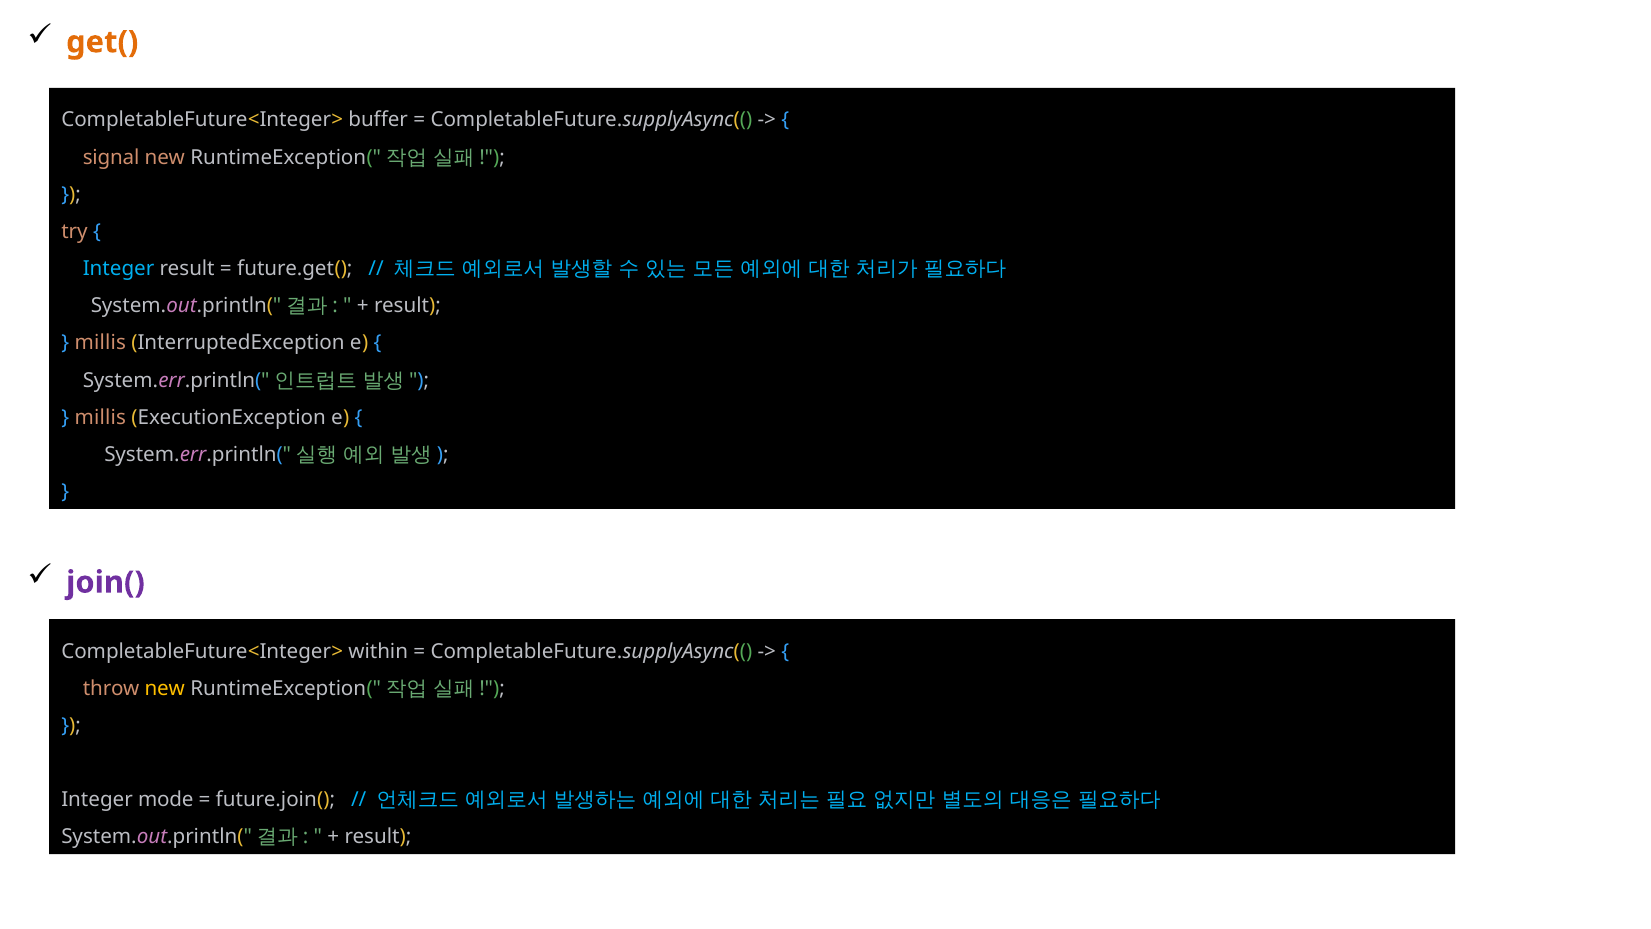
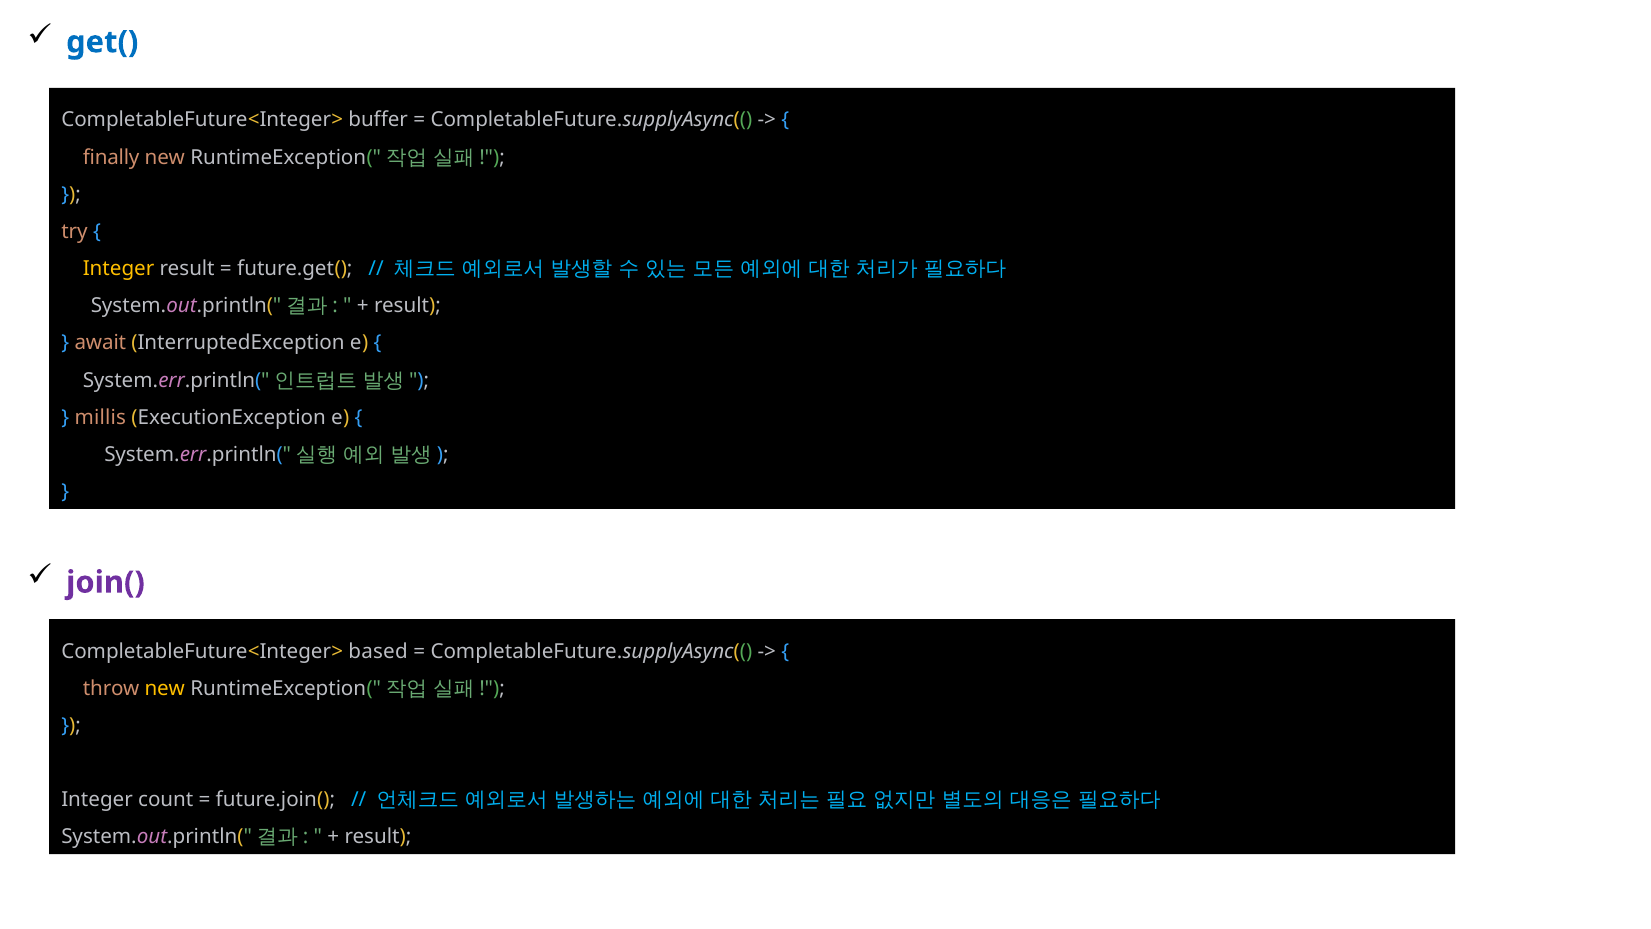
get( colour: orange -> blue (102, 42)
signal: signal -> finally (111, 157)
Integer colour: light blue -> yellow (119, 269)
millis: millis -> await (100, 343)
within: within -> based (378, 651)
mode: mode -> count (166, 800)
